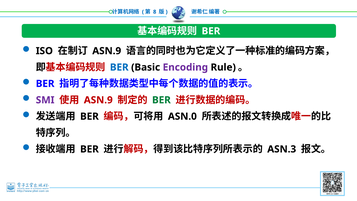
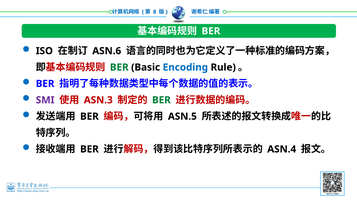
ASN.9: ASN.9 -> ASN.6 (107, 51)
BER colour: blue -> green (119, 67)
Encoding colour: purple -> blue (185, 67)
ASN.9: ASN.9 -> ASN.3 (98, 100)
ASN.0: ASN.0 -> ASN.5 (182, 116)
ASN.3: ASN.3 -> ASN.4 (282, 149)
